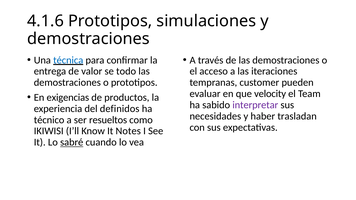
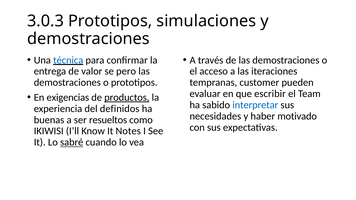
4.1.6: 4.1.6 -> 3.0.3 (45, 21)
todo: todo -> pero (126, 71)
velocity: velocity -> escribir (270, 94)
productos underline: none -> present (127, 98)
interpretar colour: purple -> blue (255, 105)
trasladan: trasladan -> motivado (297, 116)
técnico: técnico -> buenas (49, 120)
